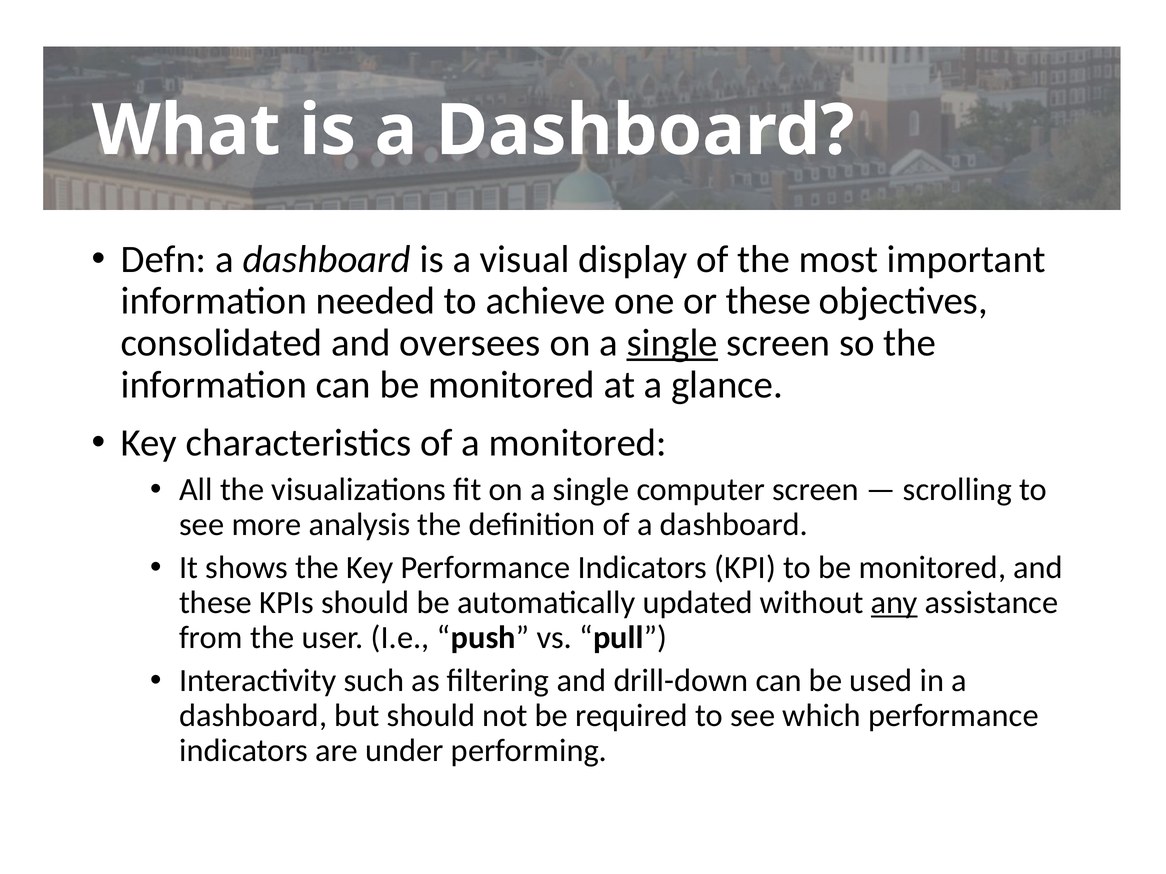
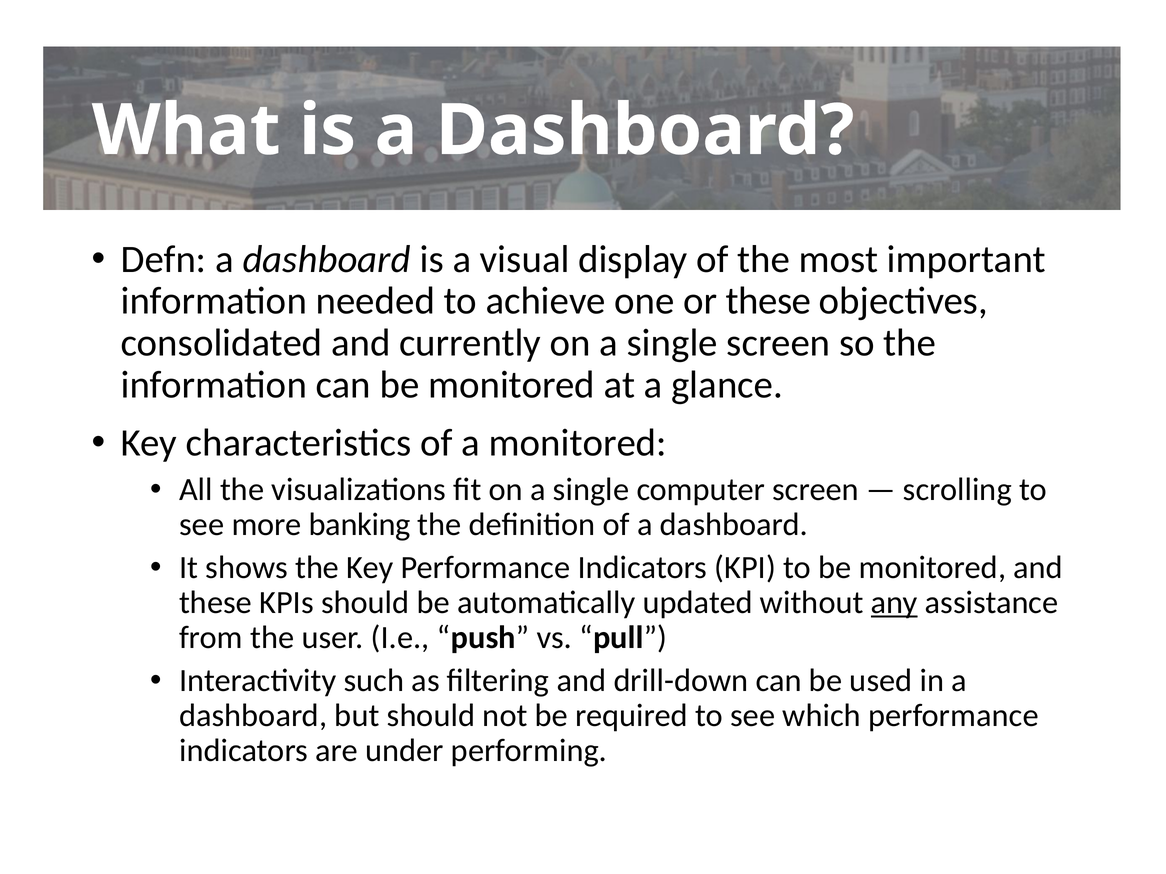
oversees: oversees -> currently (470, 343)
single underline: present -> none (672, 343)
analysis: analysis -> banking (360, 525)
